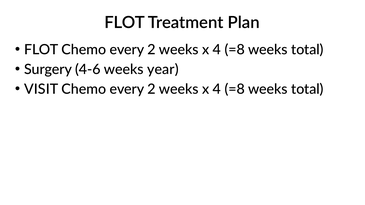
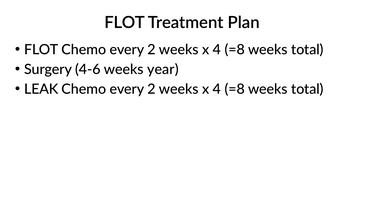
VISIT: VISIT -> LEAK (41, 89)
